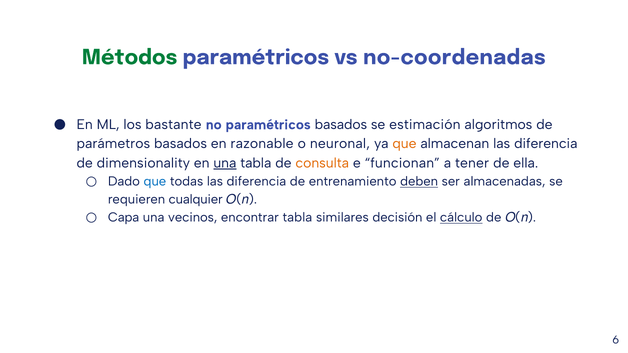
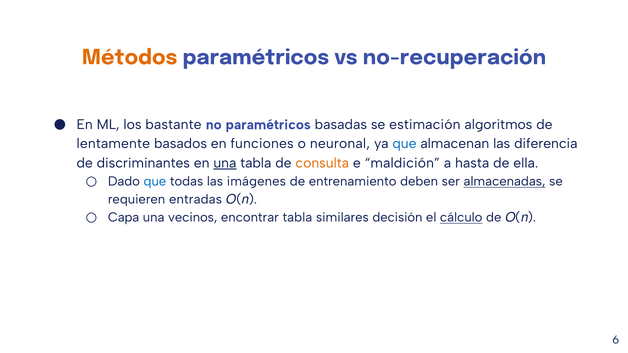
Métodos colour: green -> orange (130, 57)
no-coordenadas: no-coordenadas -> no-recuperación (454, 57)
paramétricos basados: basados -> basadas (341, 125)
parámetros: parámetros -> lentamente (113, 144)
razonable: razonable -> funciones (262, 144)
que colour: orange -> blue (404, 144)
dimensionality: dimensionality -> discriminantes (143, 163)
funcionan: funcionan -> maldición (402, 163)
tener: tener -> hasta (472, 163)
todas las diferencia: diferencia -> imágenes (256, 182)
deben underline: present -> none (419, 182)
almacenadas underline: none -> present (505, 182)
cualquier: cualquier -> entradas (196, 200)
